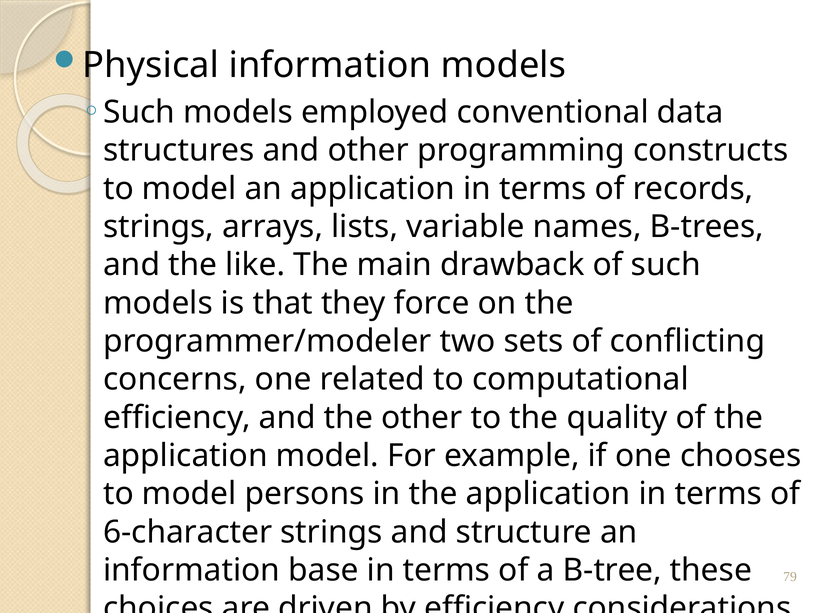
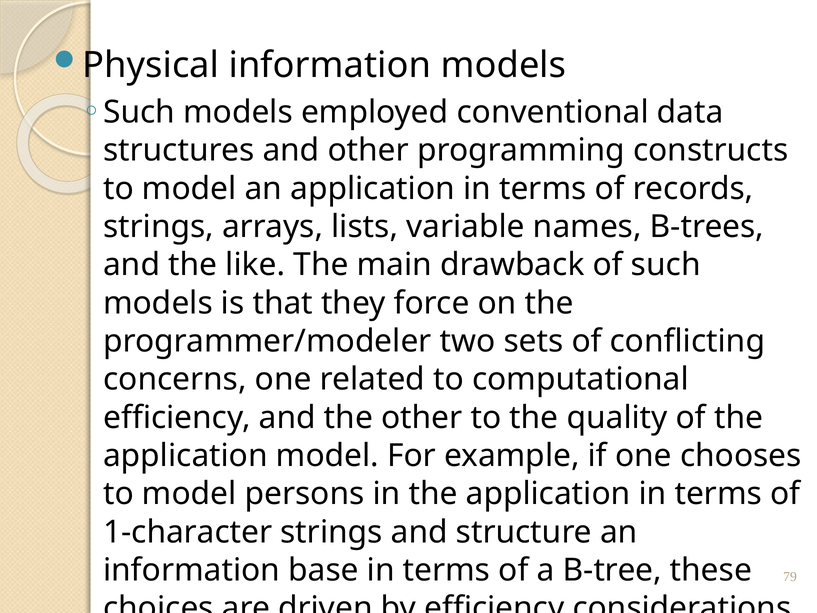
6-character: 6-character -> 1-character (188, 532)
